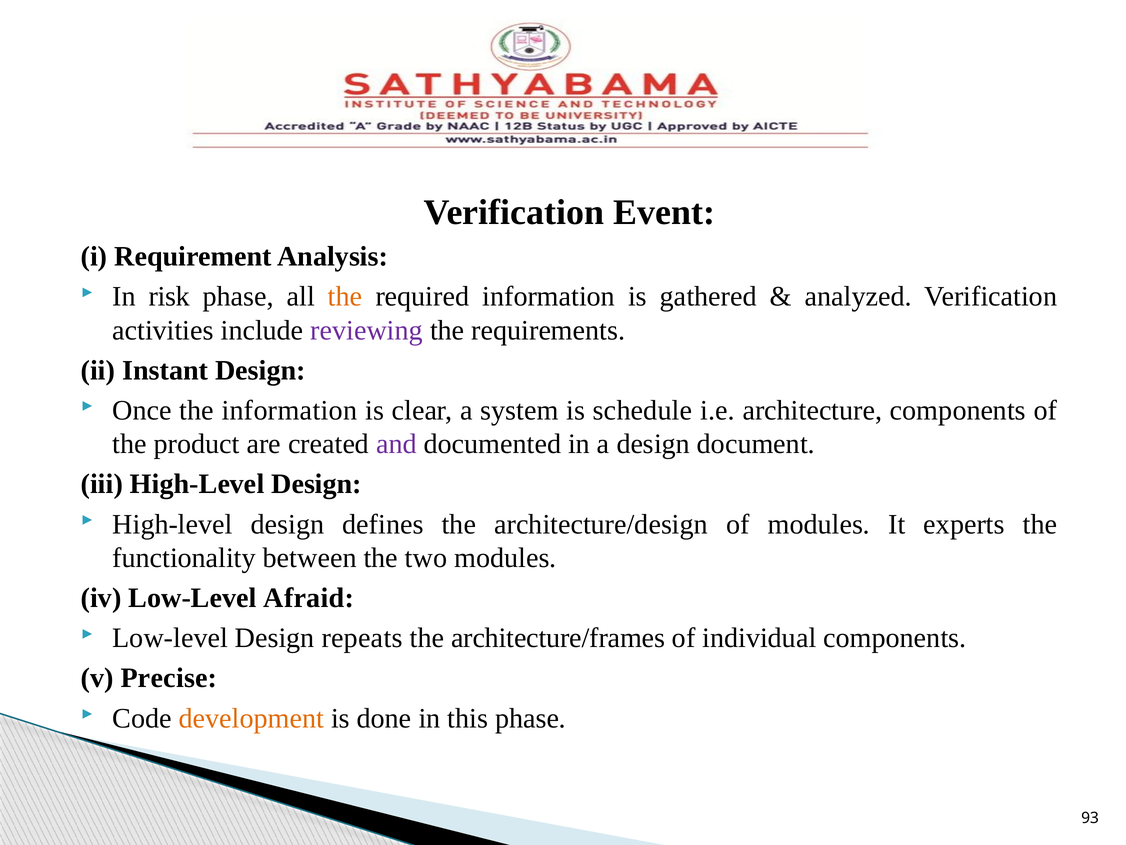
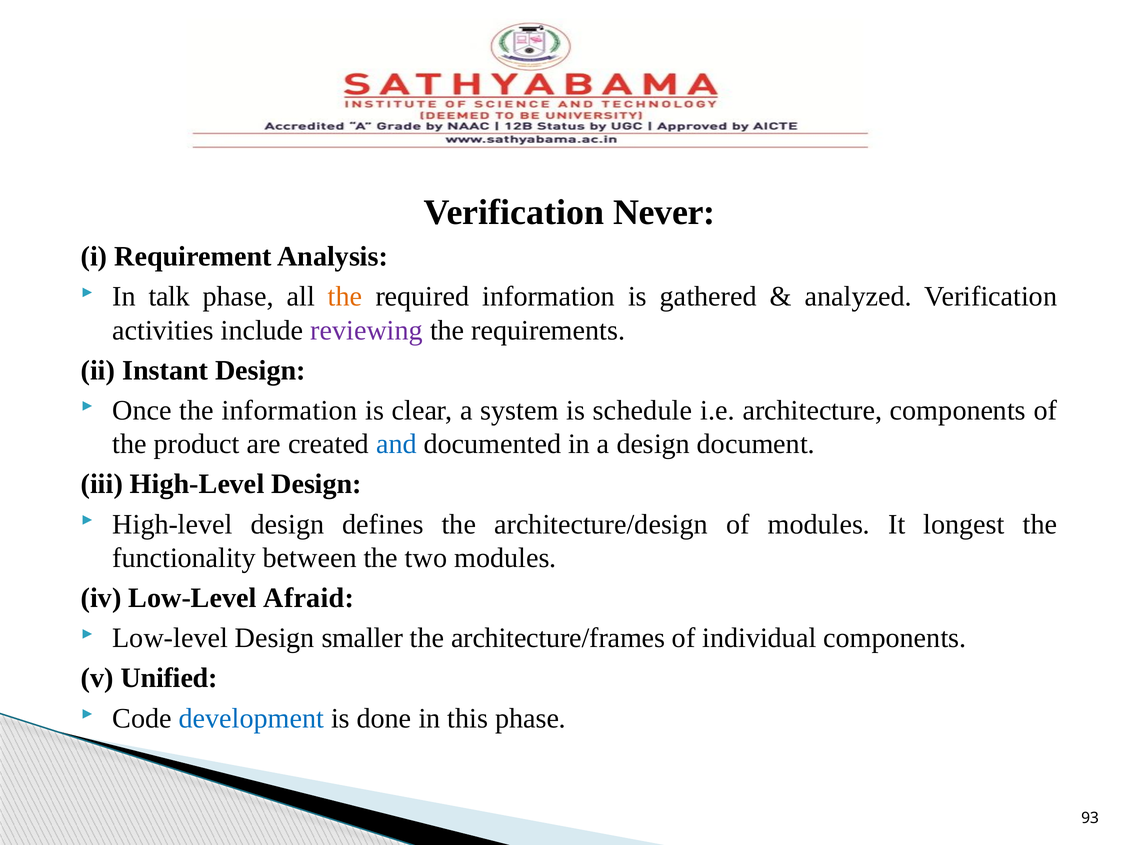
Event: Event -> Never (664, 212)
risk: risk -> talk (169, 296)
and colour: purple -> blue (396, 444)
experts: experts -> longest (964, 524)
repeats: repeats -> smaller (362, 638)
Precise: Precise -> Unified (169, 678)
development colour: orange -> blue (251, 718)
